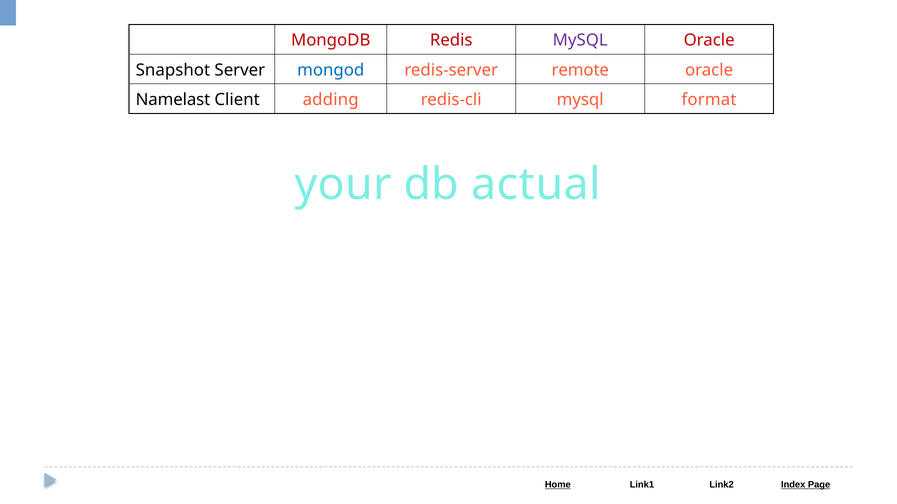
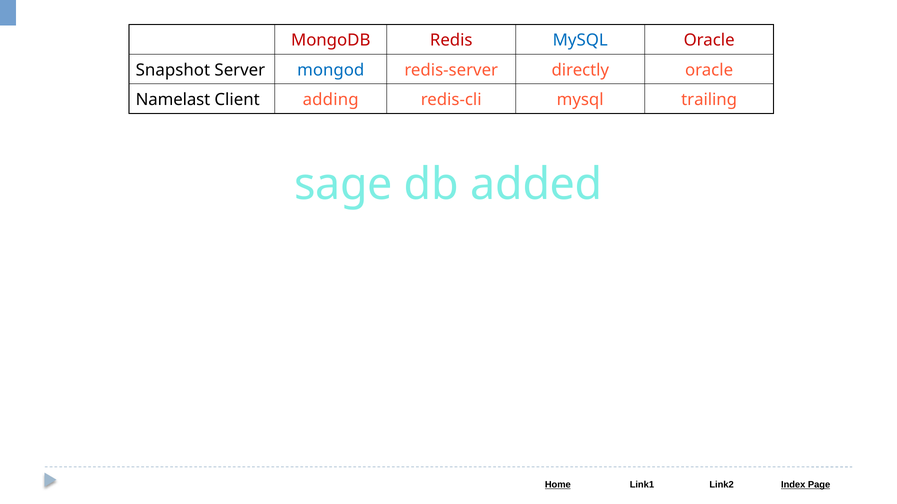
MySQL colour: purple -> blue (580, 40)
remote: remote -> directly (580, 70)
format: format -> trailing (709, 100)
your: your -> sage (343, 185)
actual: actual -> added (536, 185)
